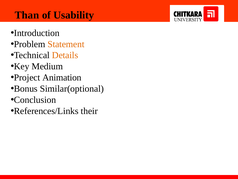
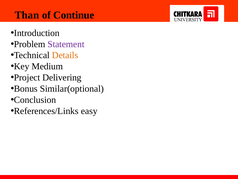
Usability: Usability -> Continue (74, 15)
Statement colour: orange -> purple (66, 44)
Animation: Animation -> Delivering (62, 77)
their: their -> easy (89, 111)
